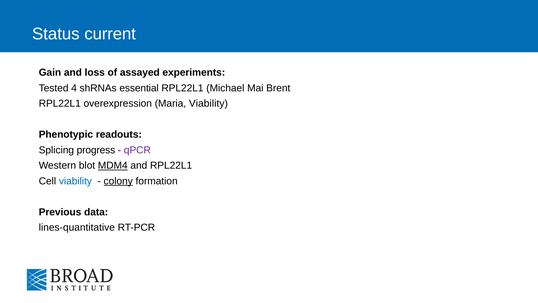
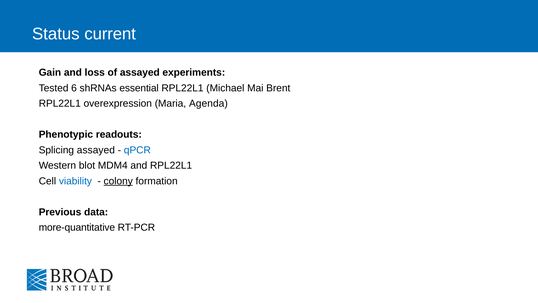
4: 4 -> 6 (74, 88)
Maria Viability: Viability -> Agenda (208, 103)
Splicing progress: progress -> assayed (96, 150)
qPCR colour: purple -> blue (137, 150)
MDM4 underline: present -> none (113, 165)
lines-quantitative: lines-quantitative -> more-quantitative (77, 227)
